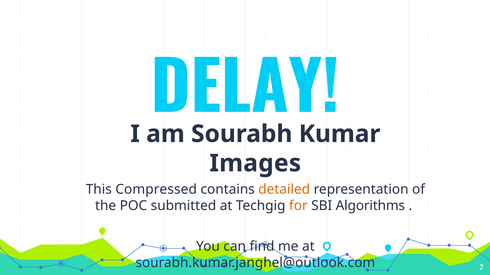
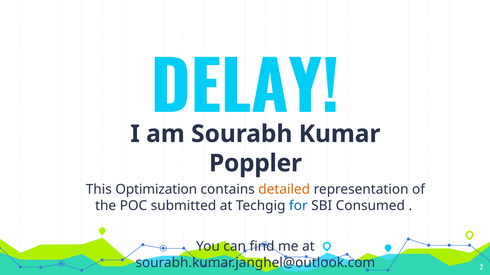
Images: Images -> Poppler (255, 164)
Compressed: Compressed -> Optimization (156, 190)
for colour: orange -> blue (298, 206)
Algorithms: Algorithms -> Consumed (370, 206)
